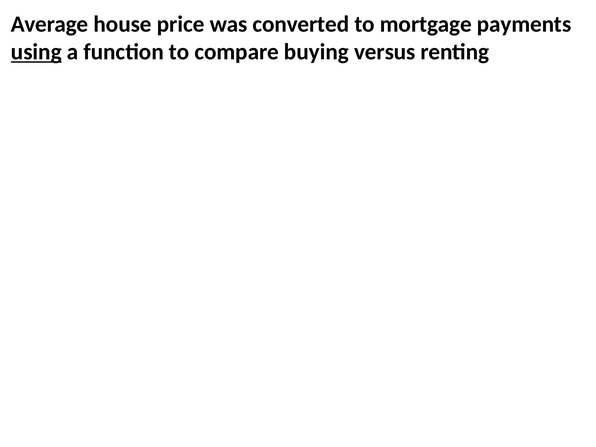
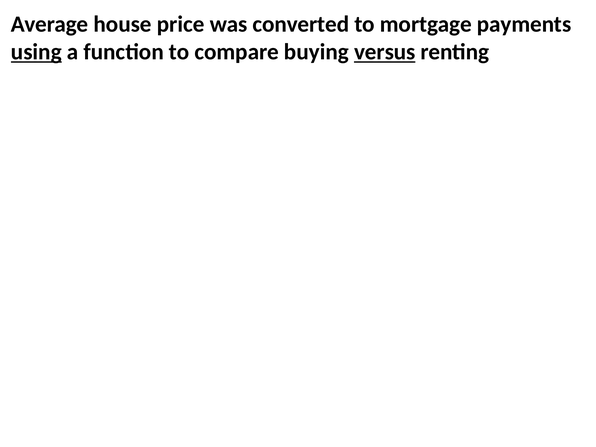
versus underline: none -> present (385, 52)
